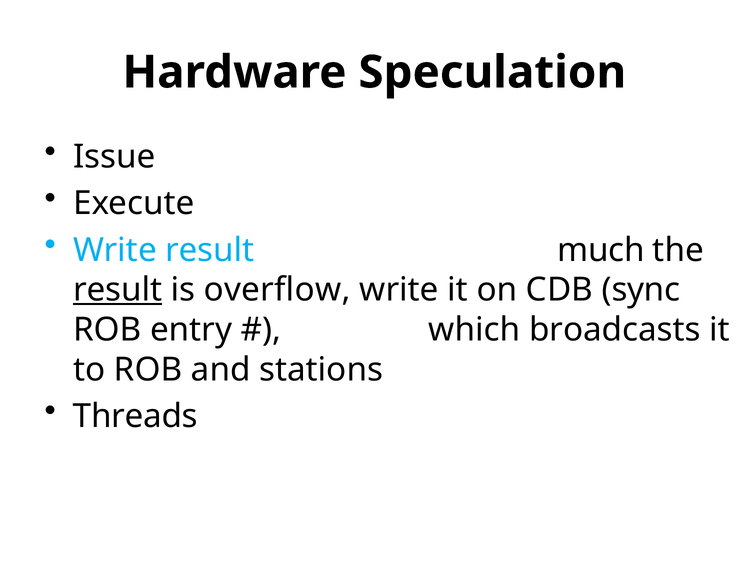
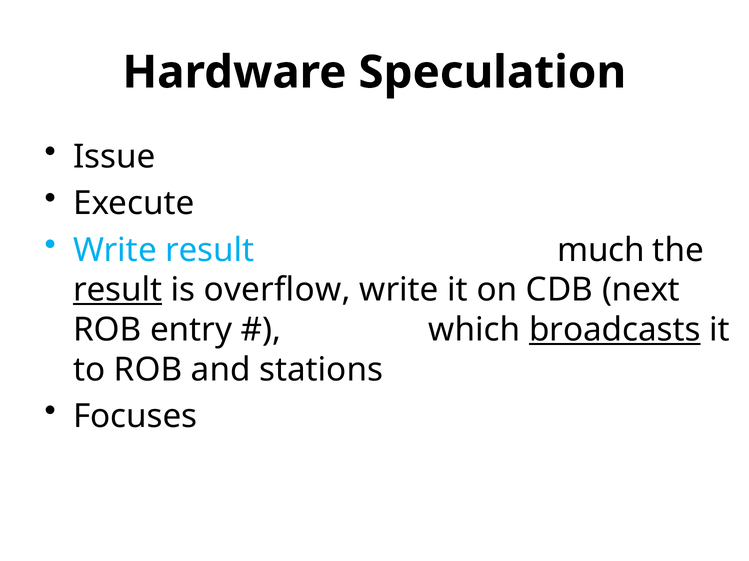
sync: sync -> next (641, 290)
broadcasts underline: none -> present (615, 330)
Threads: Threads -> Focuses (135, 417)
